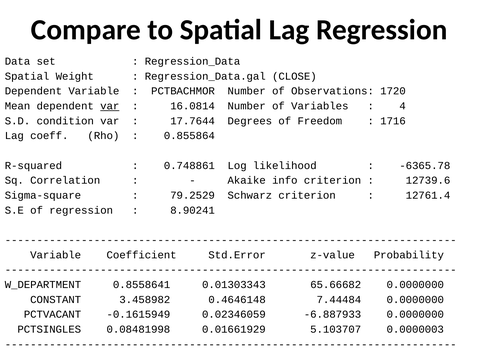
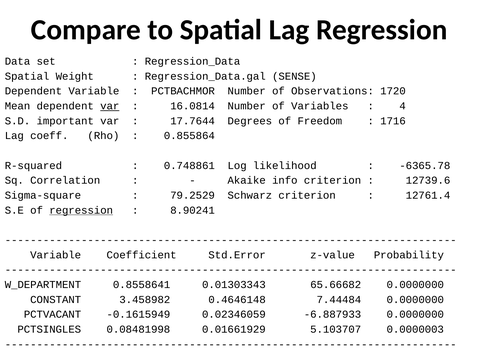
CLOSE: CLOSE -> SENSE (294, 76)
condition: condition -> important (65, 121)
regression underline: none -> present (81, 210)
